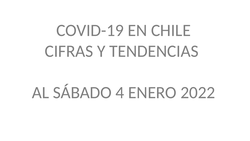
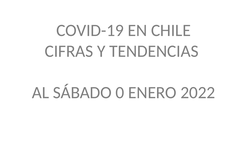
4: 4 -> 0 (120, 92)
